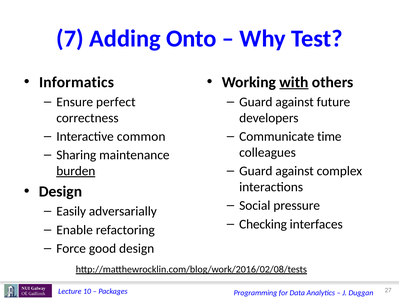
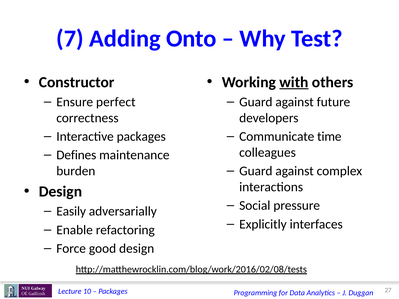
Informatics: Informatics -> Constructor (77, 82)
Interactive common: common -> packages (141, 137)
Sharing: Sharing -> Defines (76, 155)
burden underline: present -> none (76, 171)
Checking: Checking -> Explicitly (263, 224)
